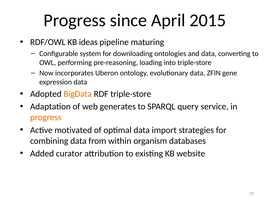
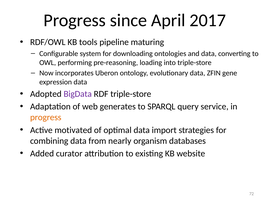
2015: 2015 -> 2017 (208, 20)
ideas: ideas -> tools (88, 42)
BigData colour: orange -> purple (78, 94)
within: within -> nearly (120, 141)
